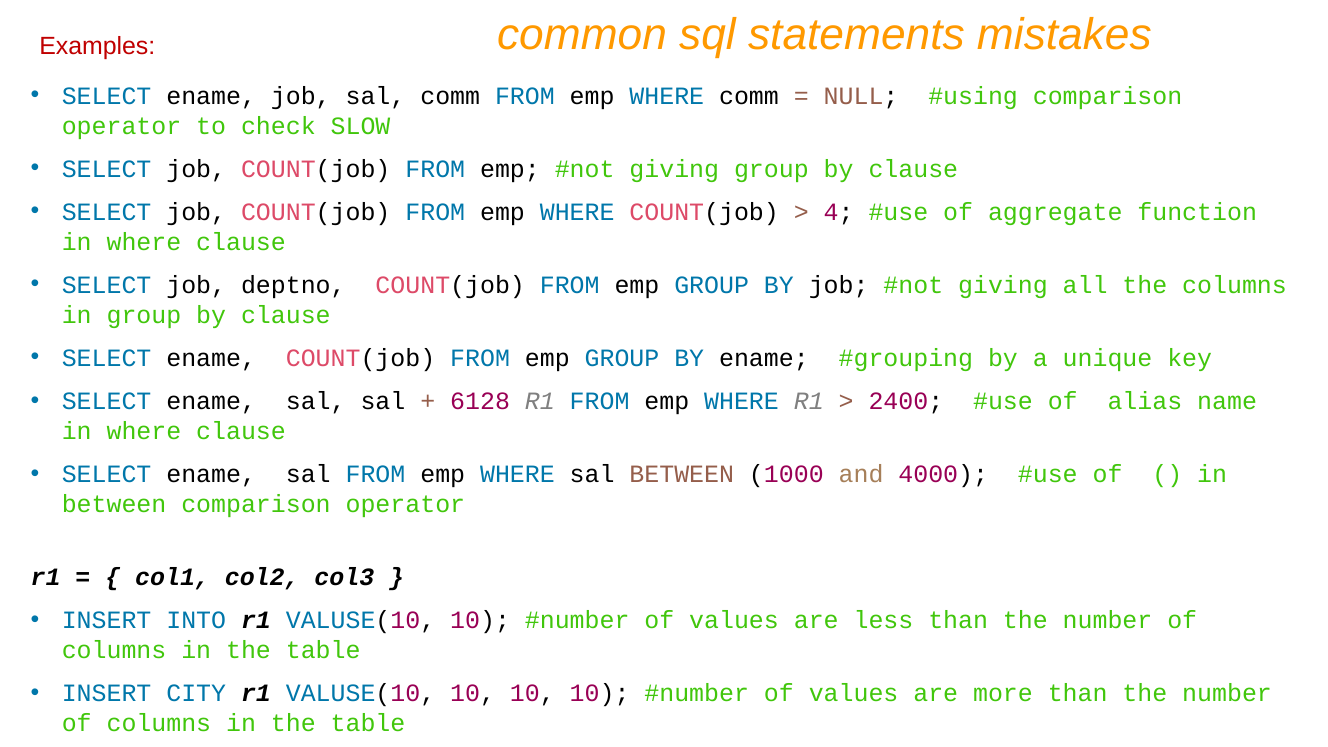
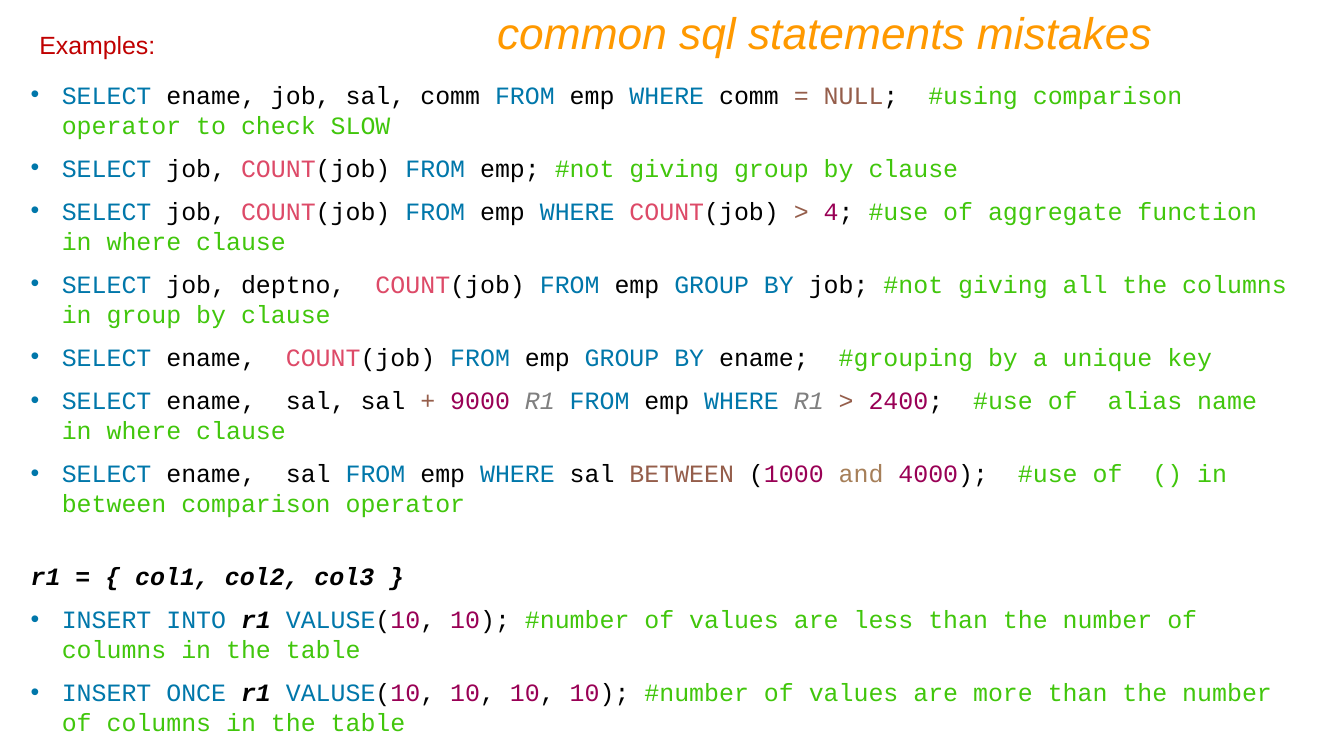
6128: 6128 -> 9000 (480, 401)
CITY: CITY -> ONCE (196, 693)
